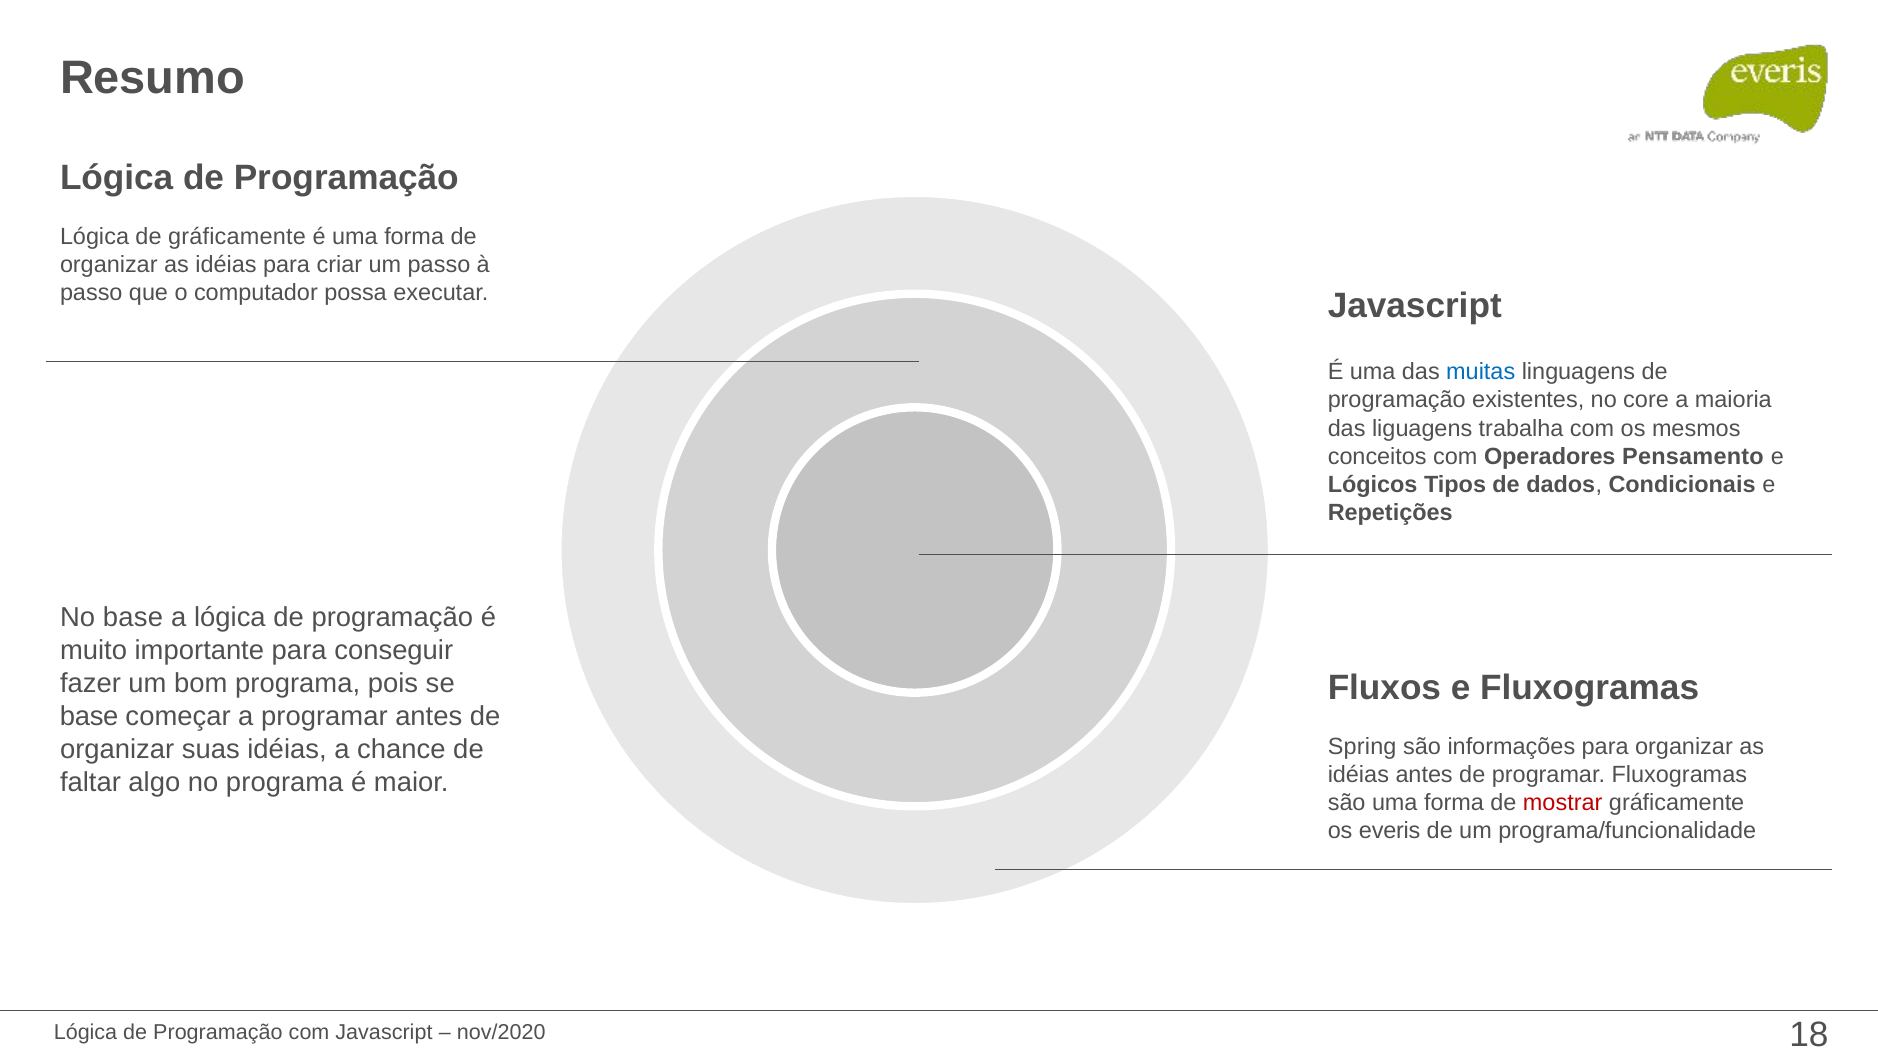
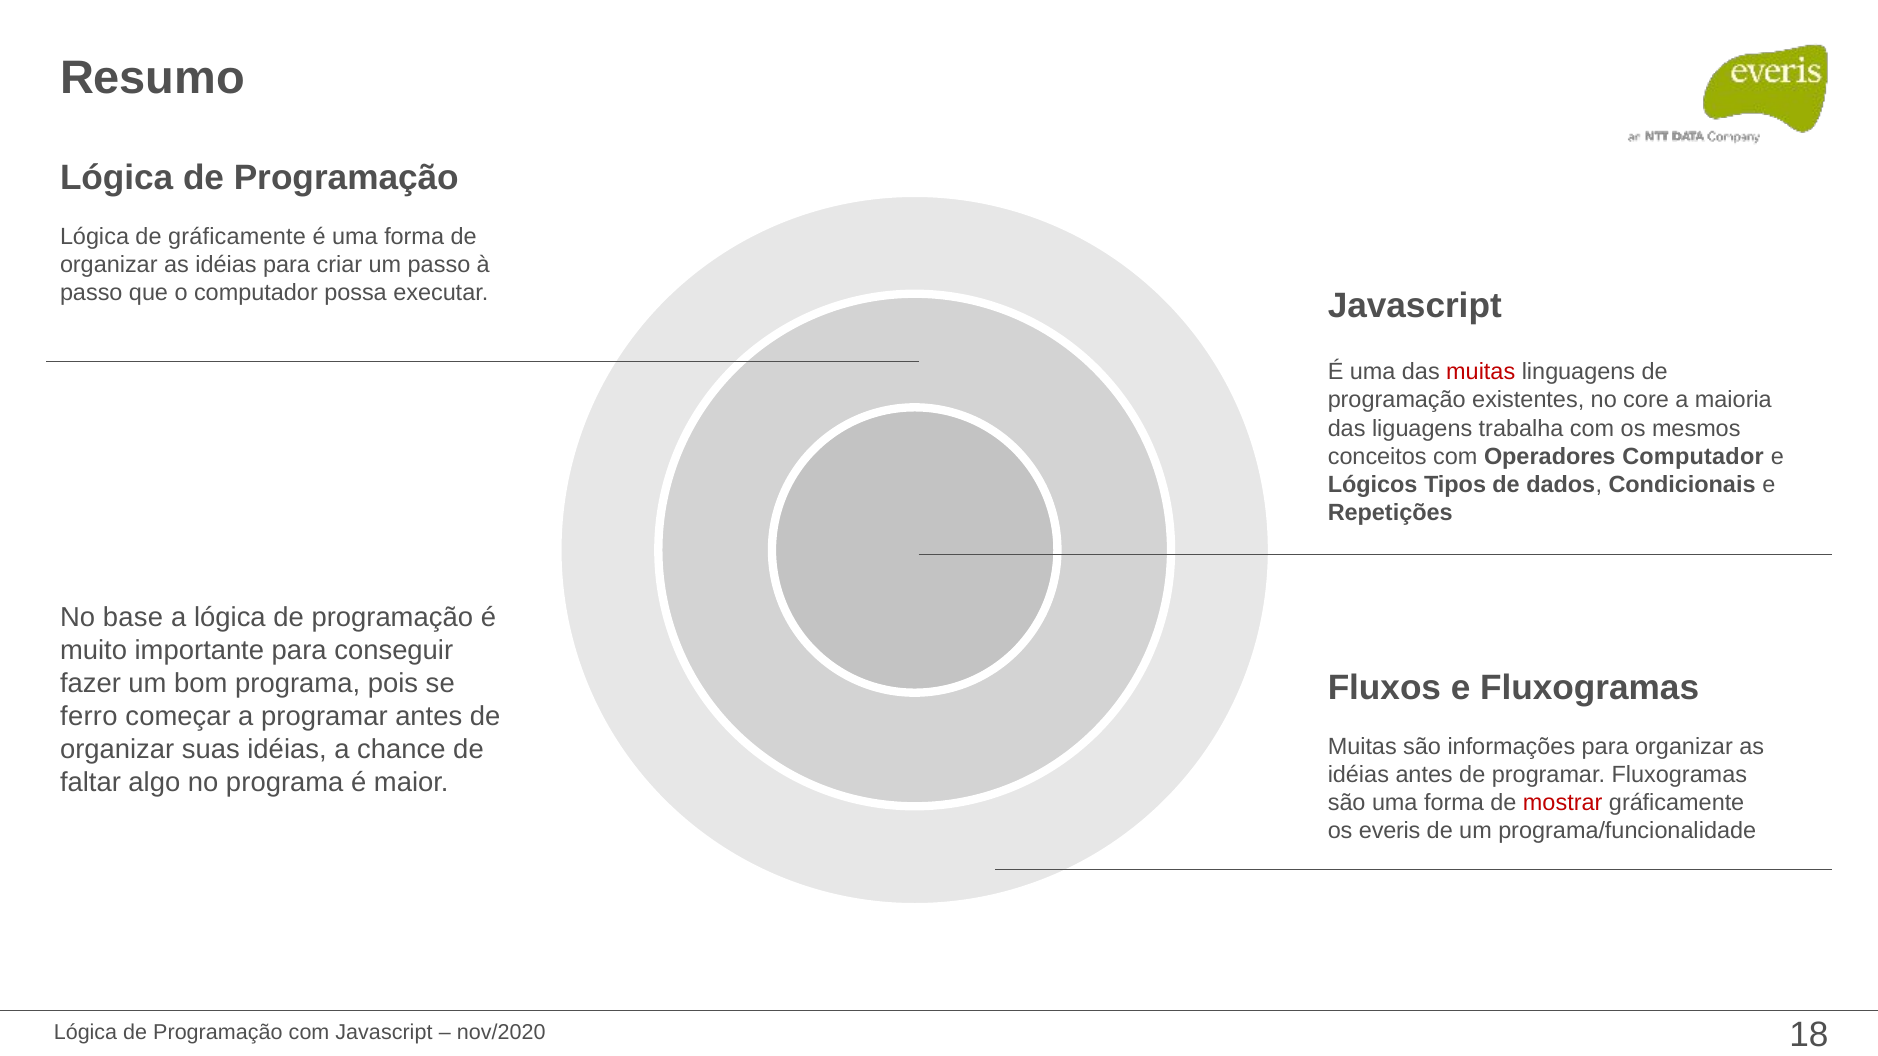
muitas colour: blue -> red (1481, 372)
Operadores Pensamento: Pensamento -> Computador (1693, 457)
base: base -> ferro (89, 717)
Spring: Spring -> Muitas (1362, 747)
